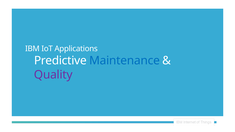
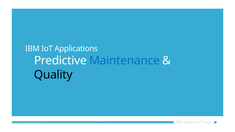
Quality colour: purple -> black (53, 75)
